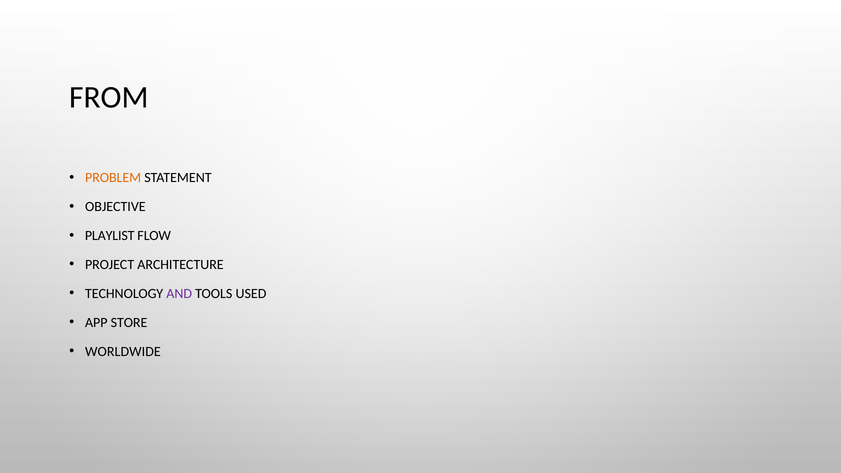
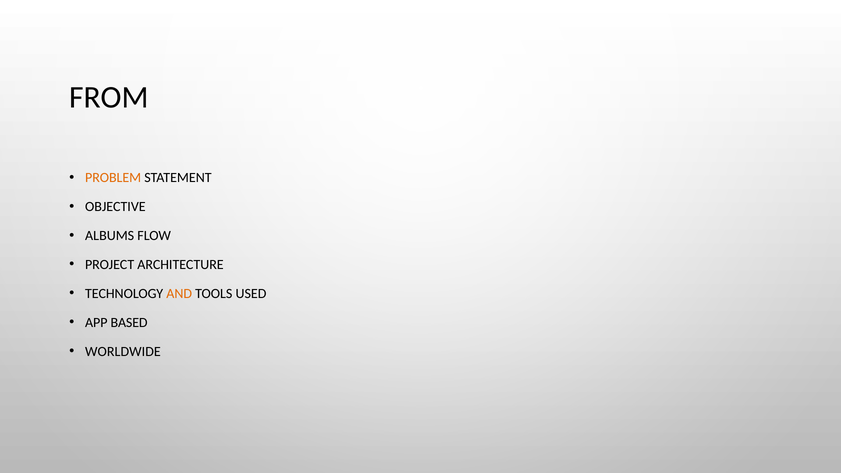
PLAYLIST: PLAYLIST -> ALBUMS (110, 236)
AND colour: purple -> orange (179, 294)
STORE: STORE -> BASED (129, 323)
